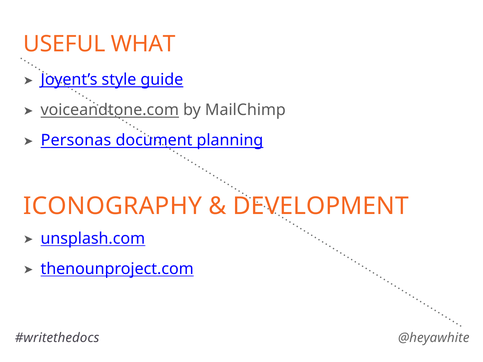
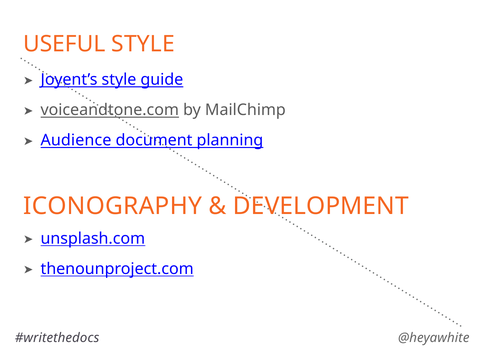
USEFUL WHAT: WHAT -> STYLE (143, 44)
Personas: Personas -> Audience (76, 140)
